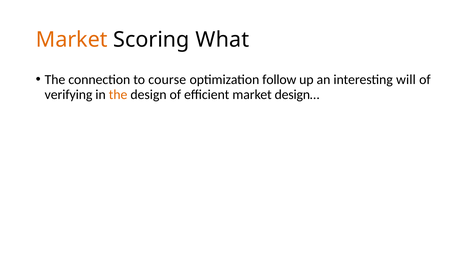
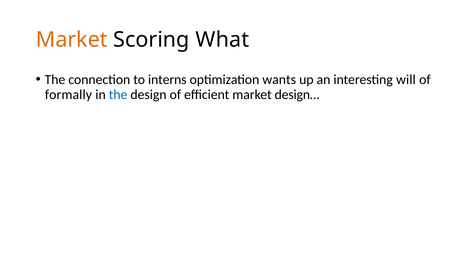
course: course -> interns (167, 79)
follow: follow -> wants (279, 79)
verifying: verifying -> formally (68, 94)
the colour: orange -> blue (118, 94)
